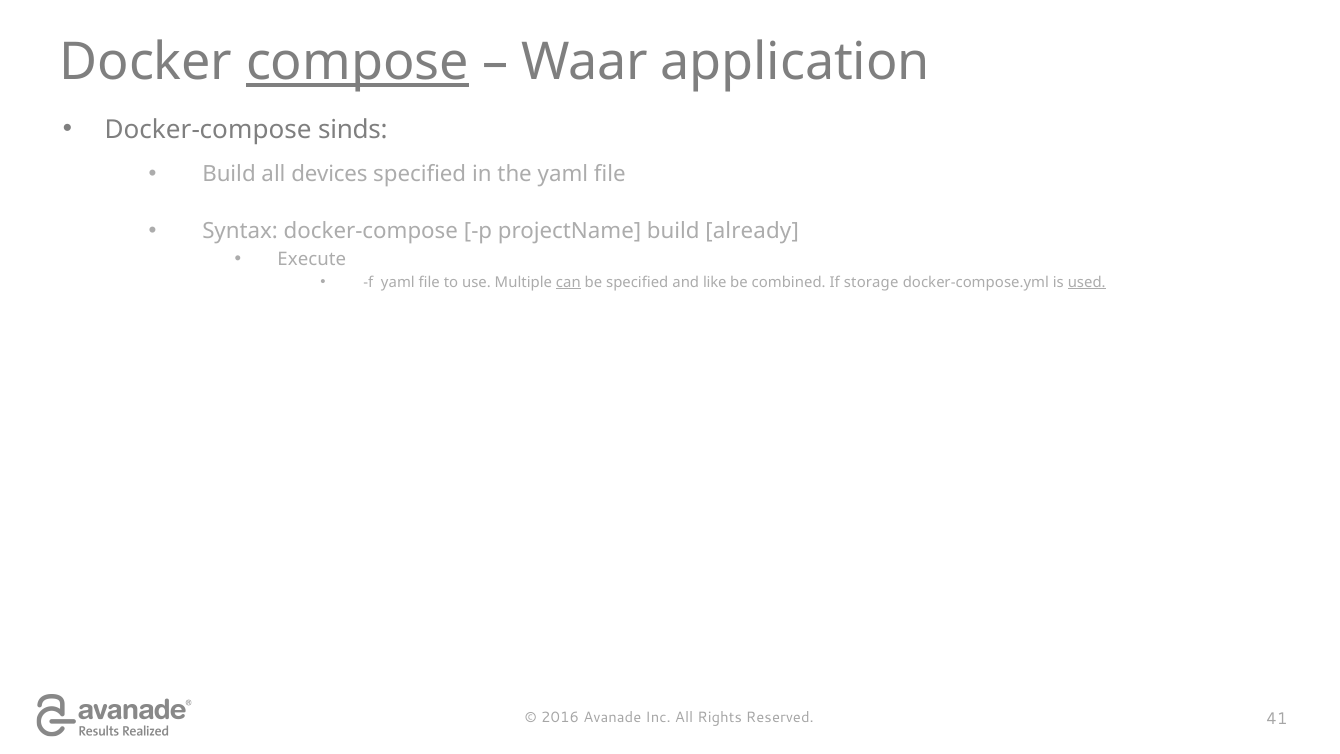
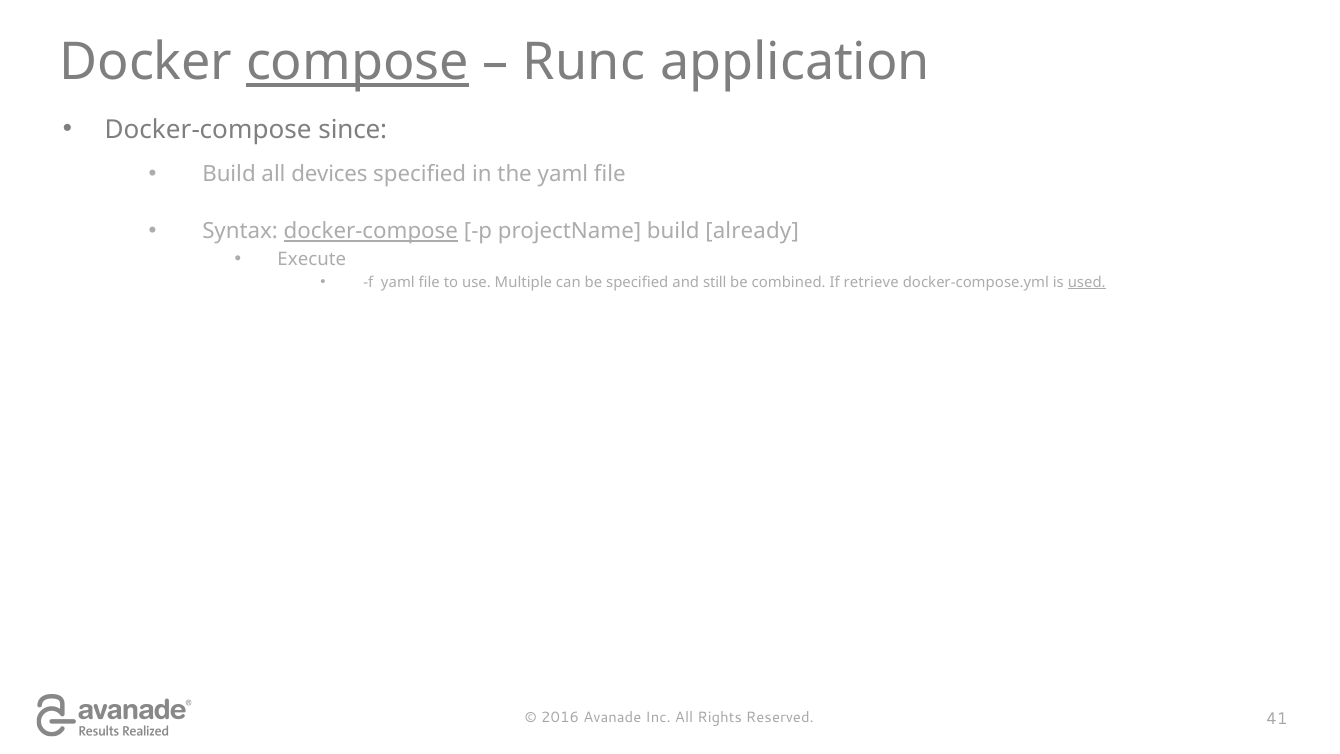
Waar: Waar -> Runc (584, 63)
sinds: sinds -> since (353, 130)
docker-compose underline: none -> present (371, 231)
can underline: present -> none (568, 282)
like: like -> still (715, 282)
storage: storage -> retrieve (871, 282)
